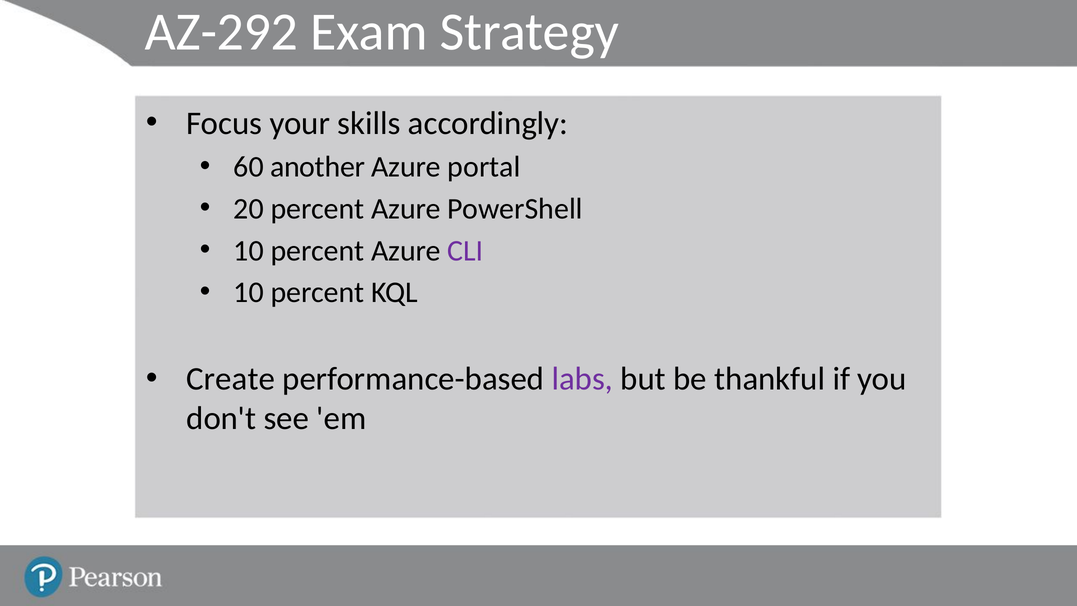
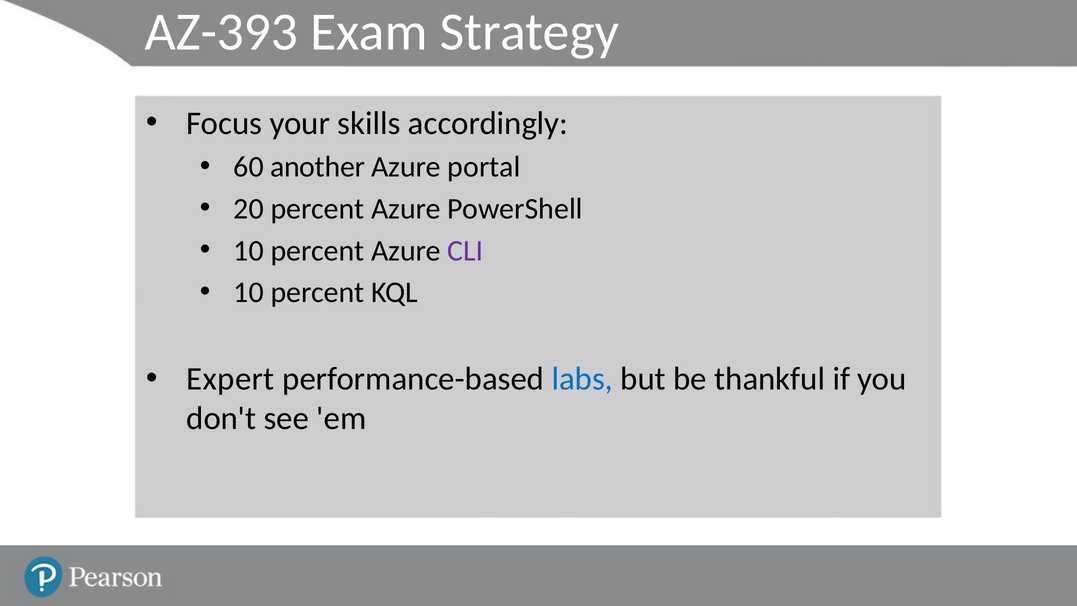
AZ-292: AZ-292 -> AZ-393 (221, 32)
Create: Create -> Expert (230, 379)
labs colour: purple -> blue (582, 379)
